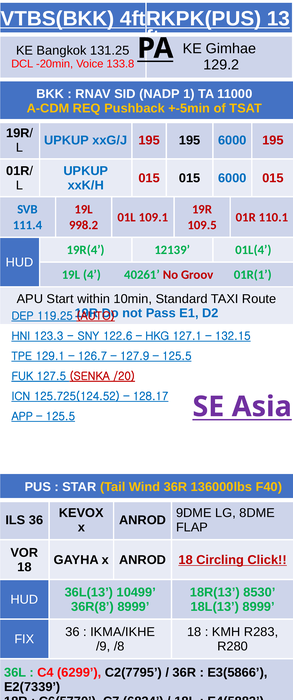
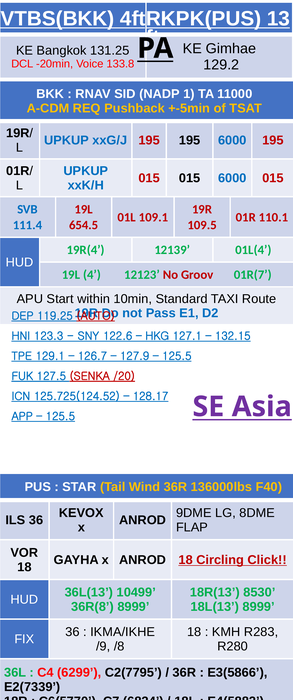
998.2: 998.2 -> 654.5 (84, 225)
40261: 40261 -> 12123 (142, 275)
01R(1: 01R(1 -> 01R(7 (253, 275)
